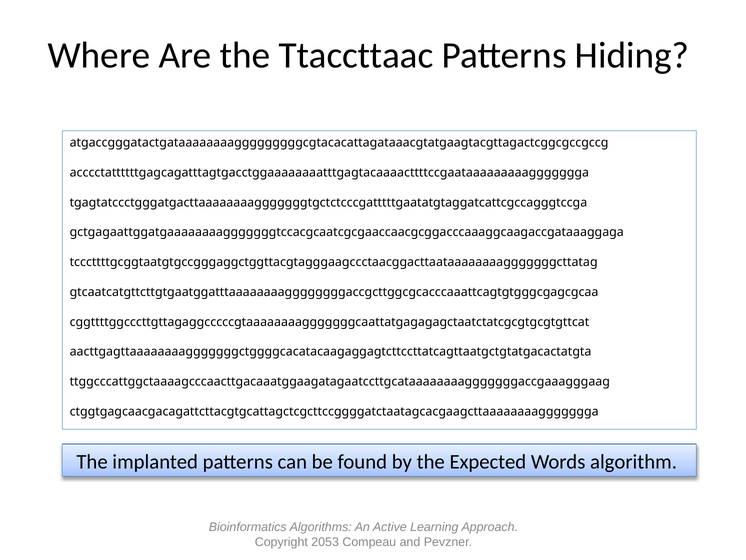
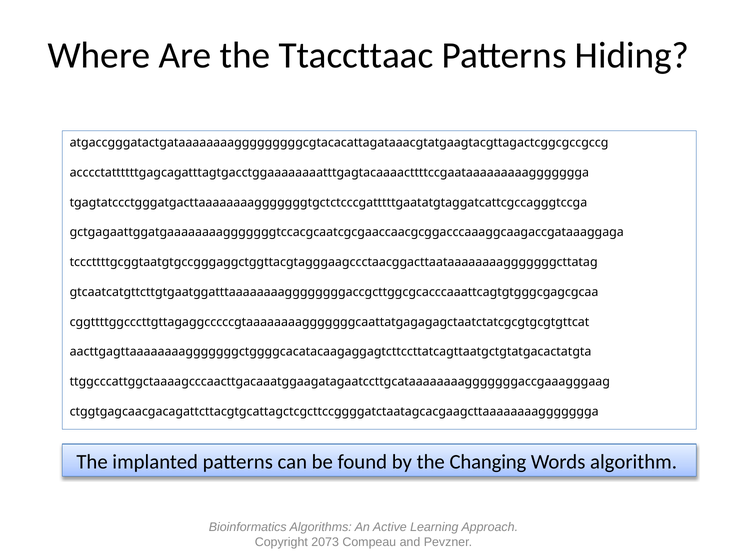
Expected: Expected -> Changing (488, 461)
2053: 2053 -> 2073 (325, 542)
